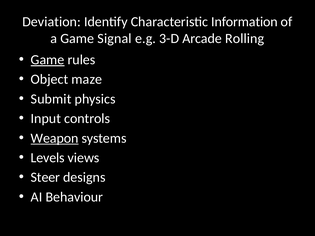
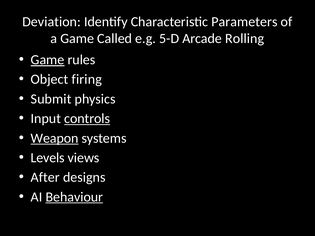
Information: Information -> Parameters (244, 22)
Signal: Signal -> Called (115, 39)
3-D: 3-D -> 5-D (169, 39)
maze: maze -> firing (87, 79)
controls underline: none -> present (87, 119)
Steer: Steer -> After (45, 178)
Behaviour underline: none -> present (74, 197)
